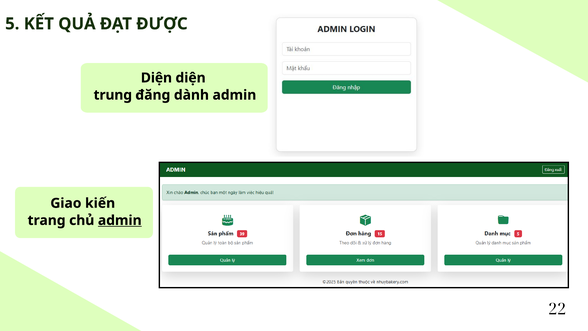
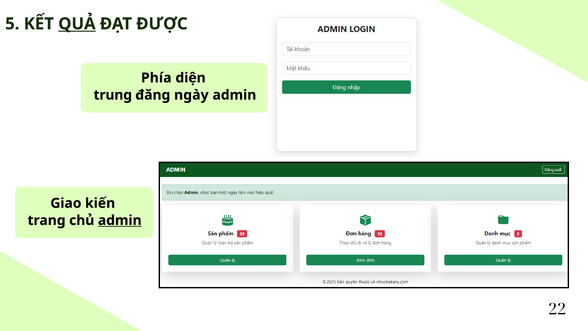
QUẢ underline: none -> present (77, 24)
Diện: Diện -> Phía (156, 78)
dành: dành -> ngày (191, 95)
